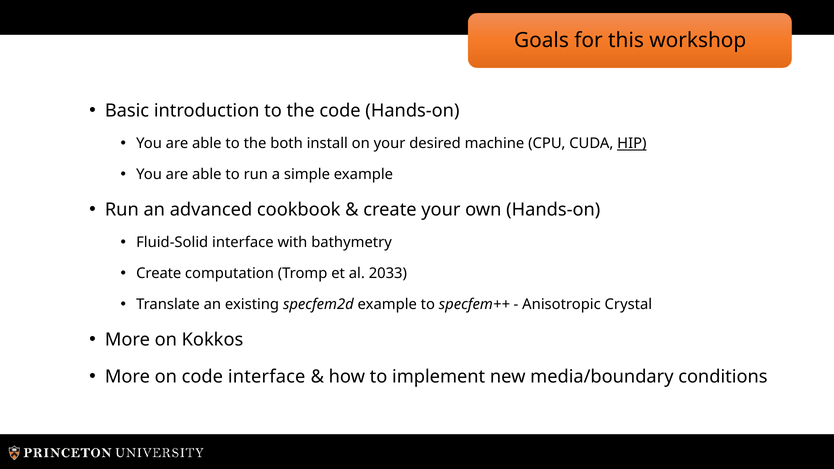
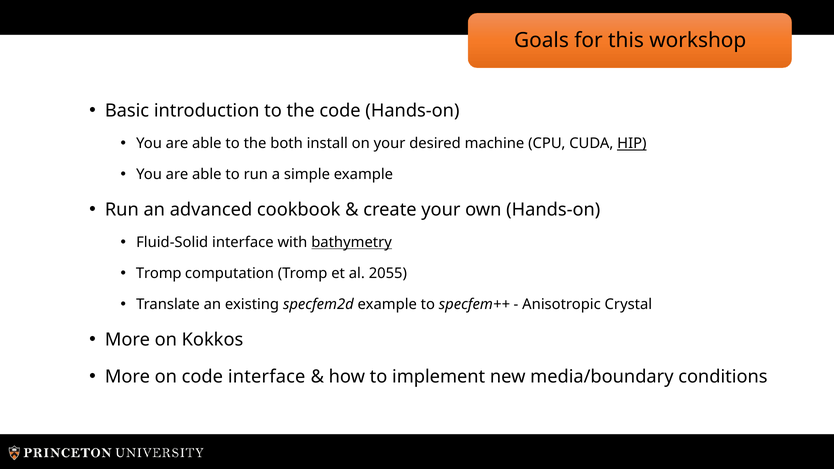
bathymetry underline: none -> present (352, 243)
Create: Create -> Tromp (159, 273)
2033: 2033 -> 2055 (388, 273)
